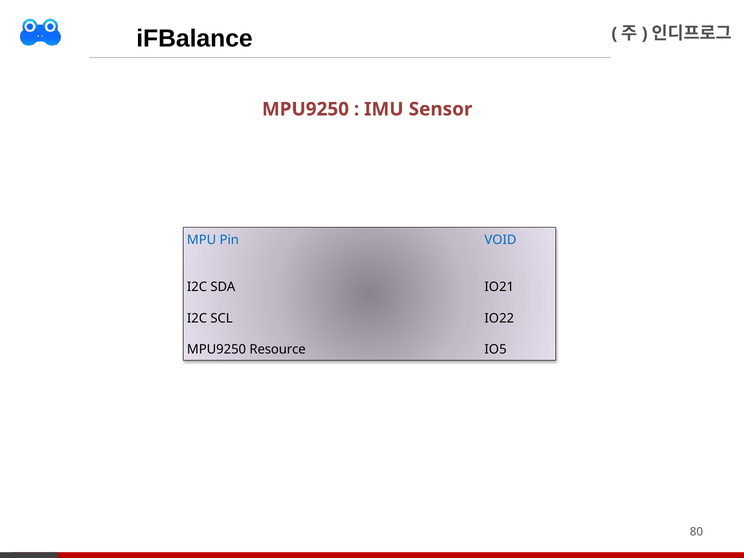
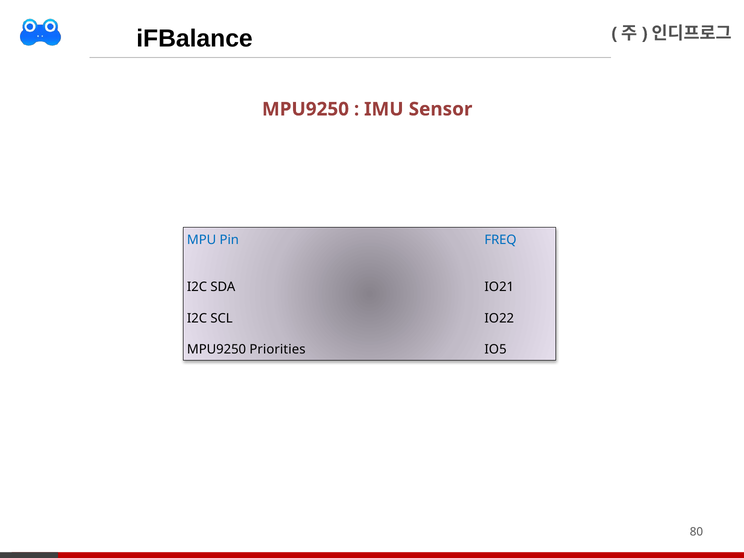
VOID: VOID -> FREQ (501, 240)
Resource: Resource -> Priorities (277, 350)
